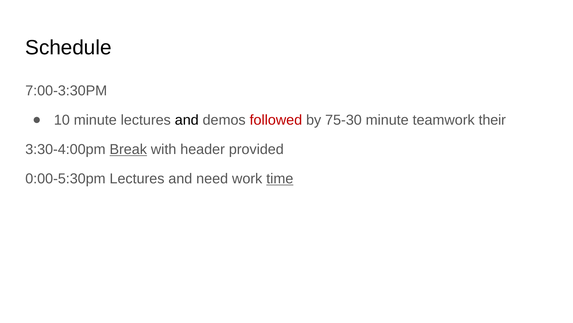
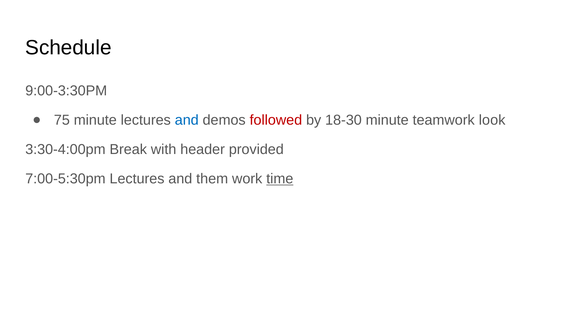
7:00-3:30PM: 7:00-3:30PM -> 9:00-3:30PM (66, 91)
10: 10 -> 75 (62, 120)
and colour: black -> blue (187, 120)
75-30: 75-30 -> 18-30 (343, 120)
their: their -> look (492, 120)
Break underline: present -> none (128, 149)
0:00-5:30pm: 0:00-5:30pm -> 7:00-5:30pm (65, 178)
need: need -> them (212, 178)
